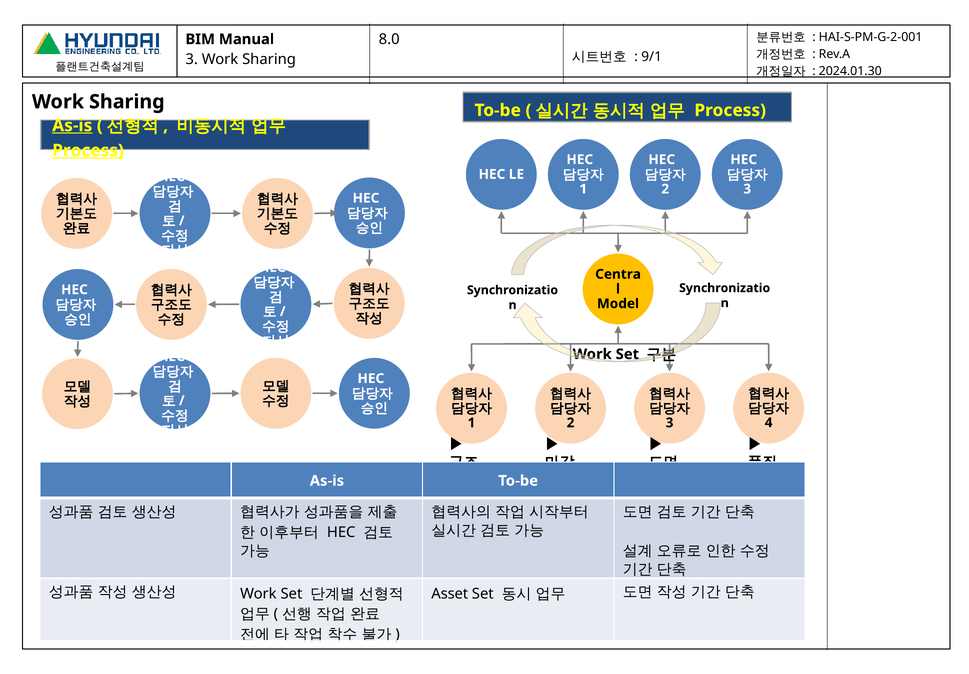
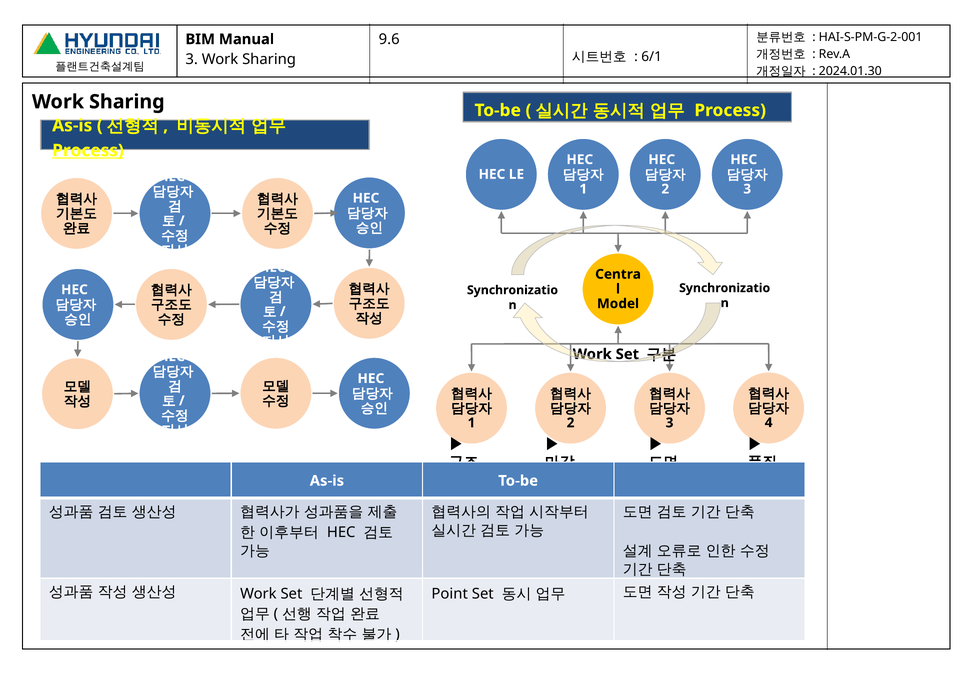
8.0: 8.0 -> 9.6 (389, 39)
9/1: 9/1 -> 6/1 (652, 57)
As-is underline: present -> none (72, 126)
Asset: Asset -> Point (450, 594)
